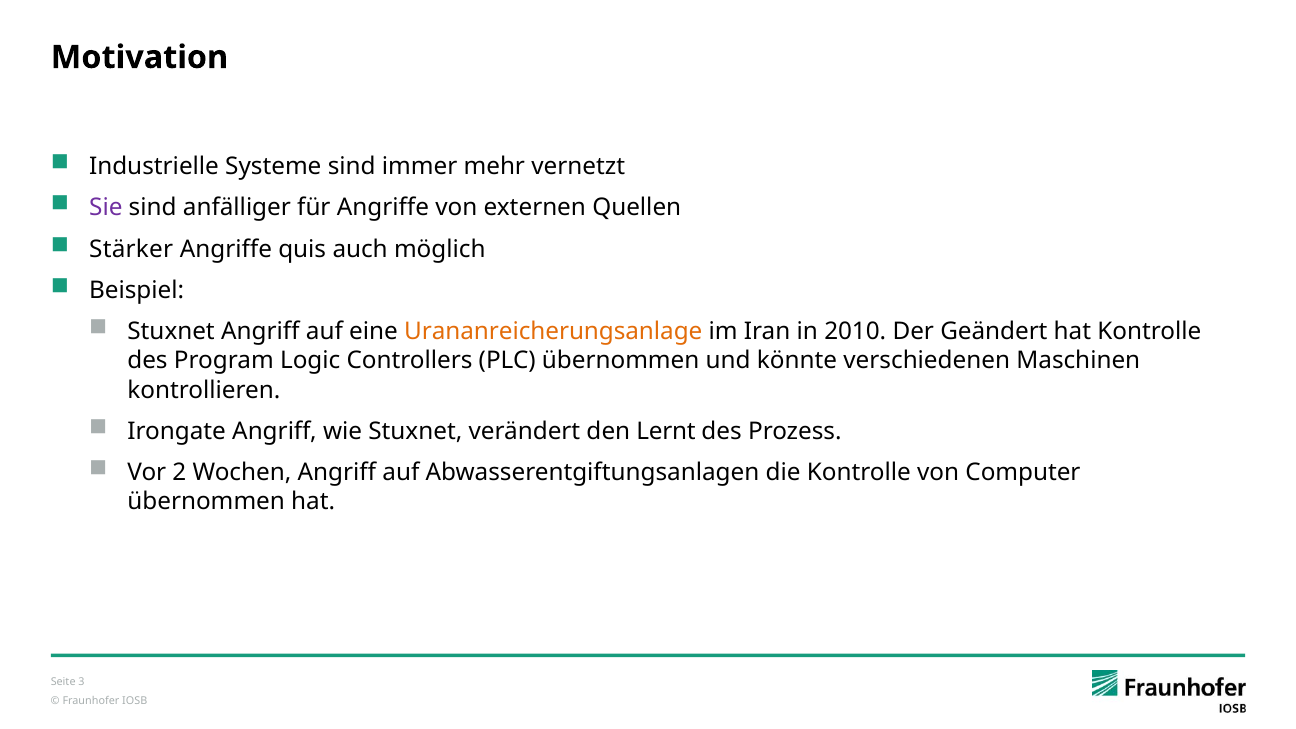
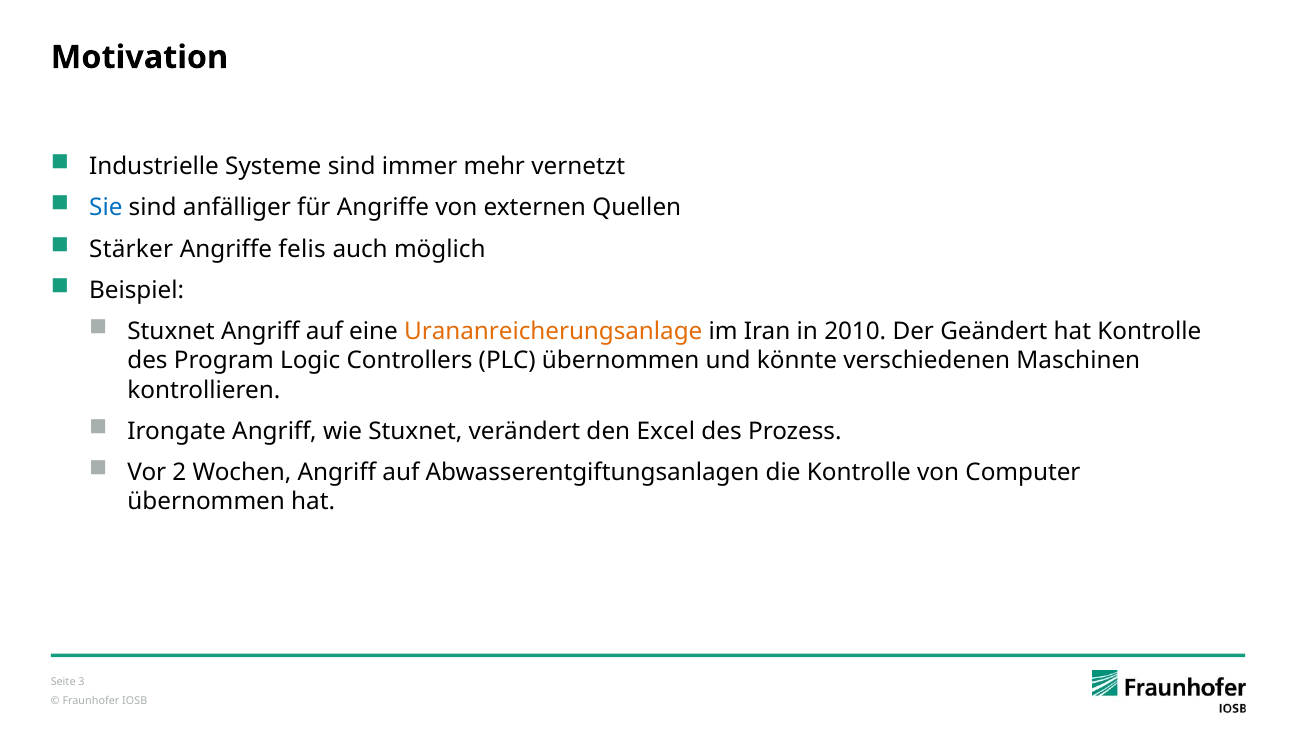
Sie colour: purple -> blue (106, 208)
quis: quis -> felis (302, 249)
Lernt: Lernt -> Excel (666, 431)
